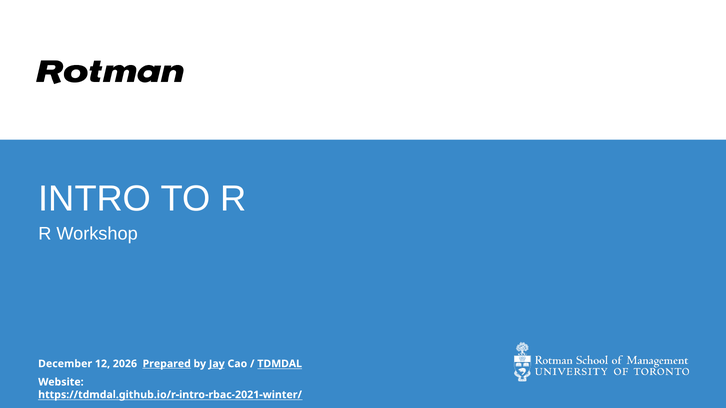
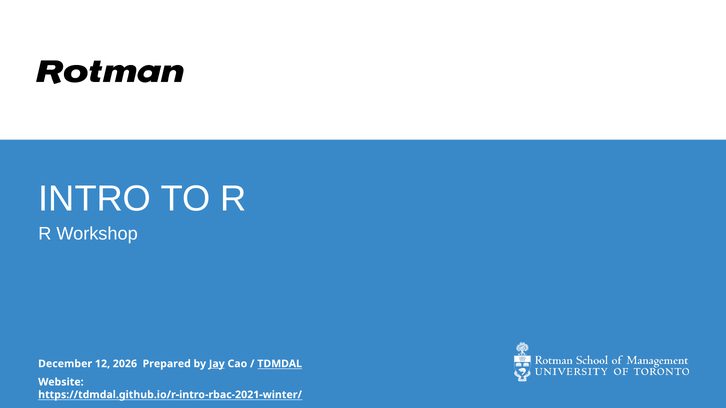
Prepared underline: present -> none (167, 364)
